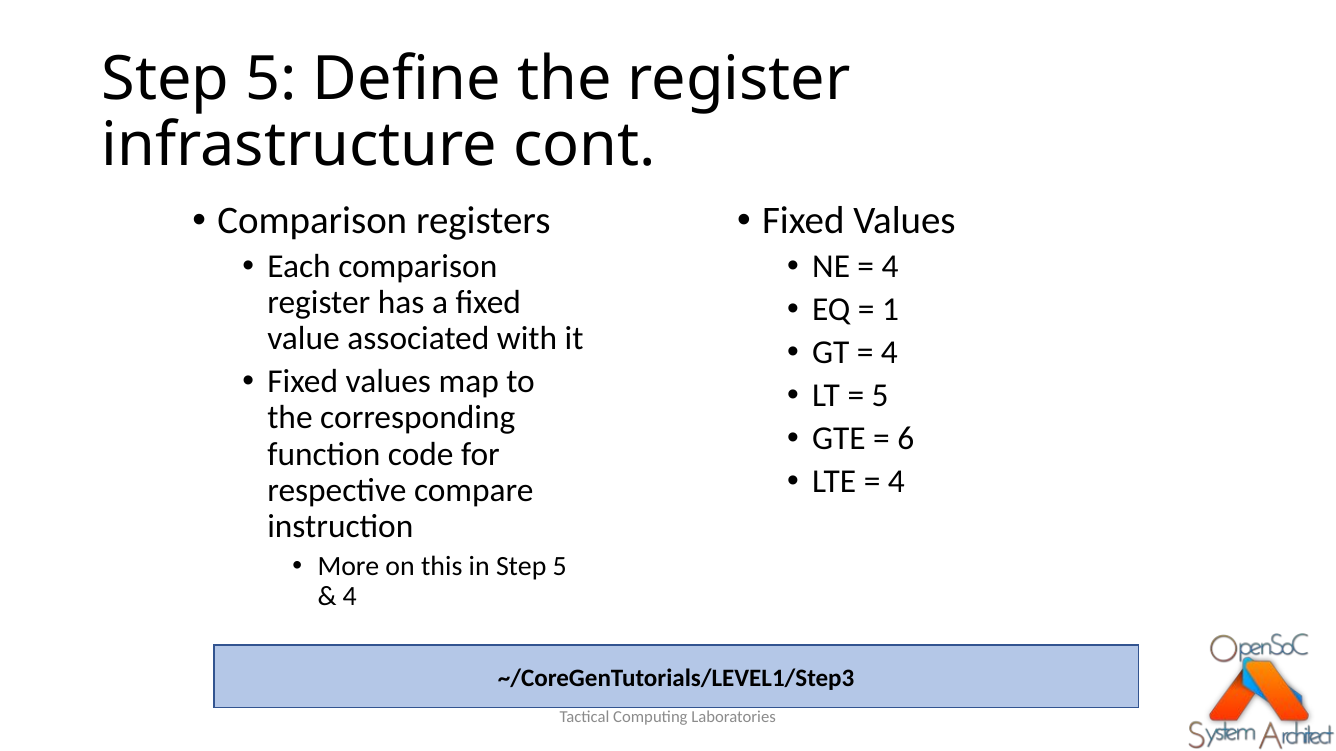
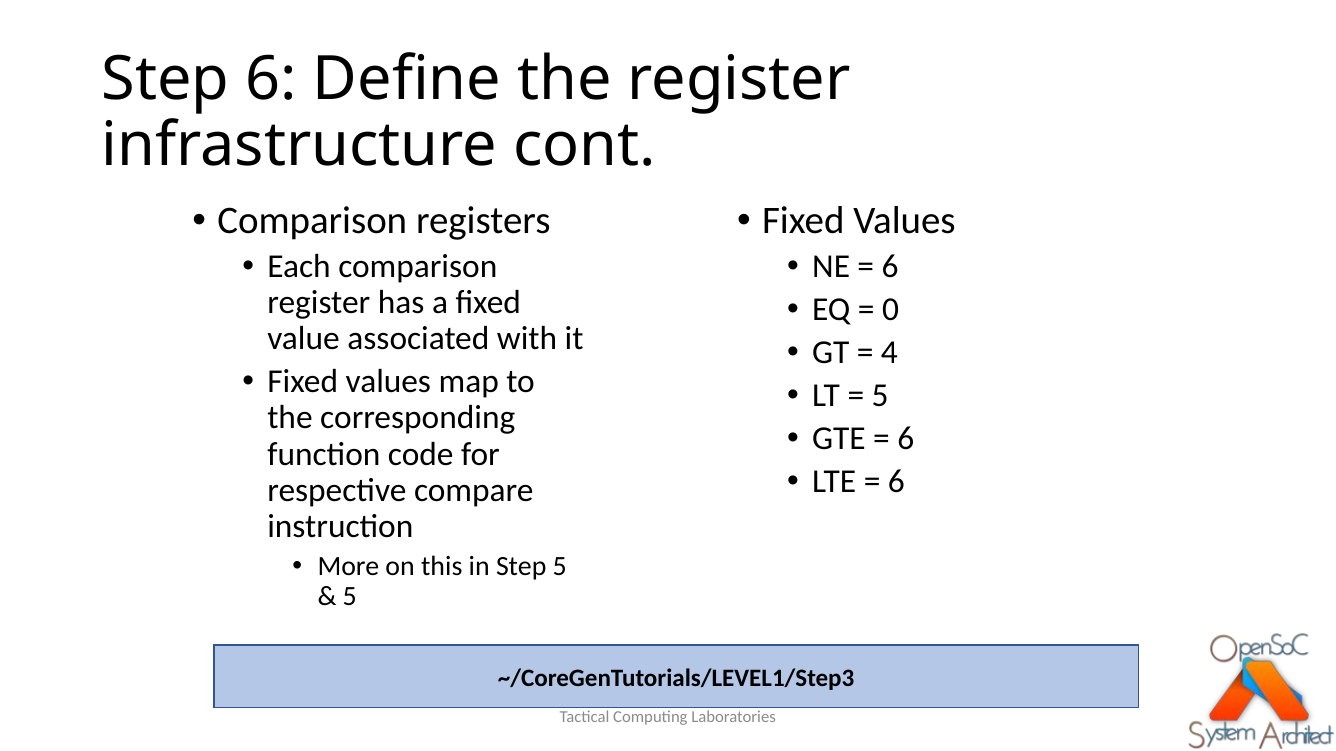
5: 5 -> 6 (271, 79)
4: 4 -> 6 (890, 267)
1: 1 -> 0 (891, 310)
4: 4 -> 6 (896, 482)
4: 4 -> 5 (350, 597)
